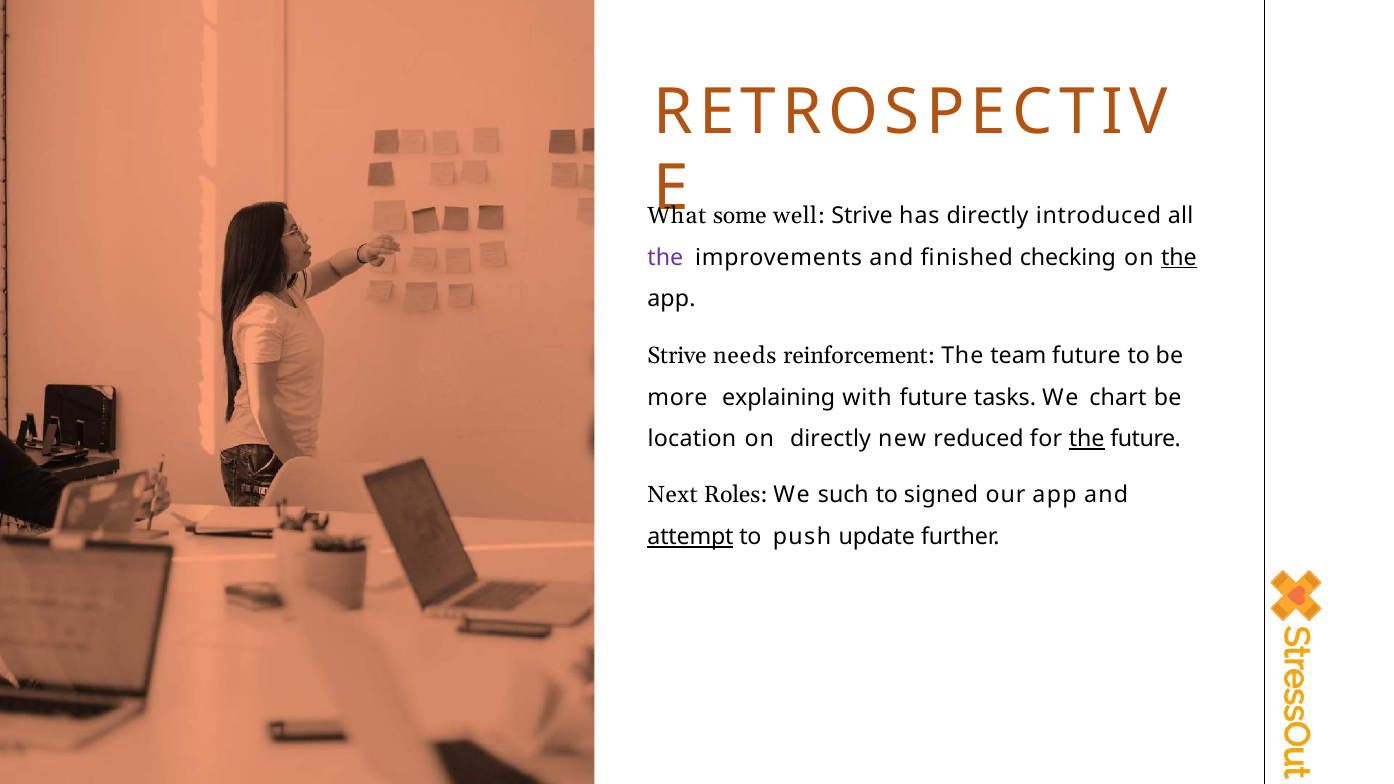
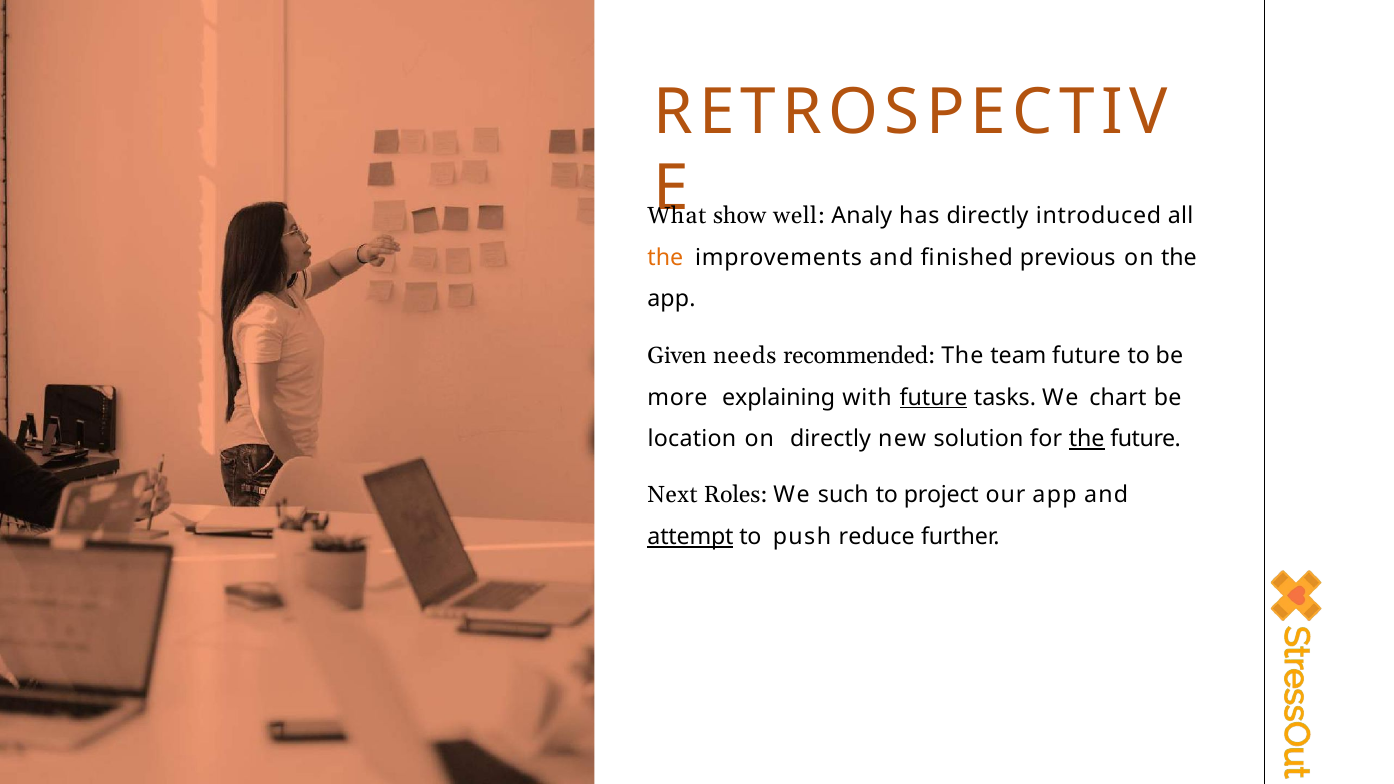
some: some -> show (740, 216)
well Strive: Strive -> Analy (862, 216)
the colour: purple -> orange (665, 257)
checking: checking -> previous (1068, 257)
the underline: present -> none (1179, 257)
Strive: Strive -> Given (677, 356)
reinforcement: reinforcement -> recommended (859, 356)
future underline: none -> present (933, 397)
reduced: reduced -> solution (979, 439)
signed: signed -> project (941, 495)
update: update -> reduce (877, 537)
